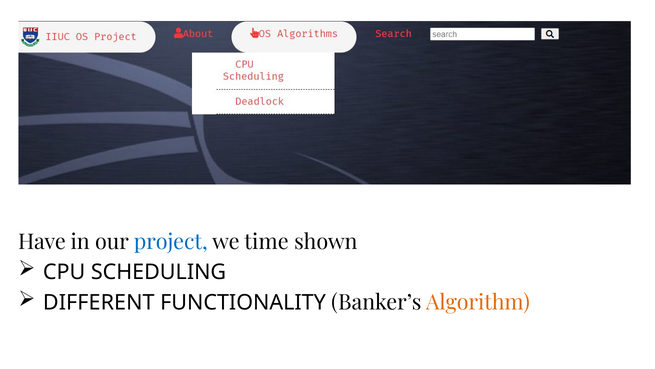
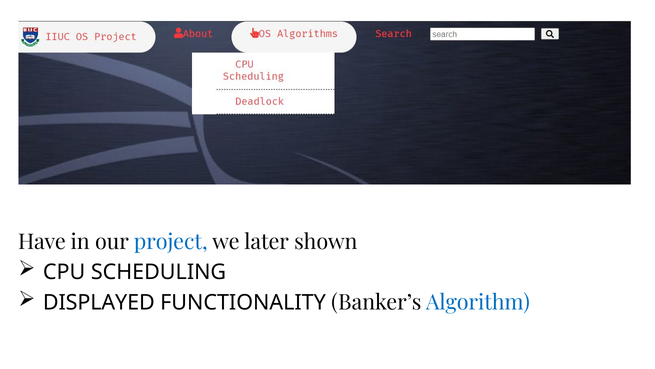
time: time -> later (267, 242)
DIFFERENT: DIFFERENT -> DISPLAYED (99, 302)
Algorithm colour: orange -> blue (478, 302)
